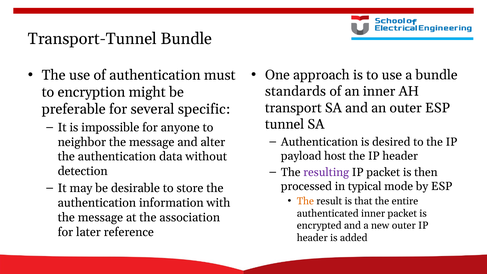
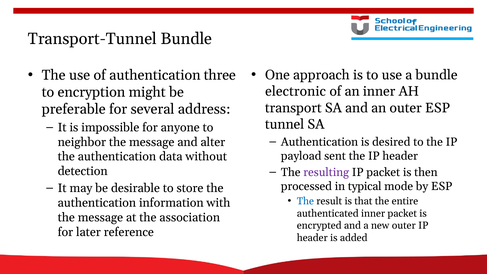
must: must -> three (220, 75)
standards: standards -> electronic (295, 91)
specific: specific -> address (204, 109)
host: host -> sent (335, 156)
The colour: orange -> blue (305, 201)
